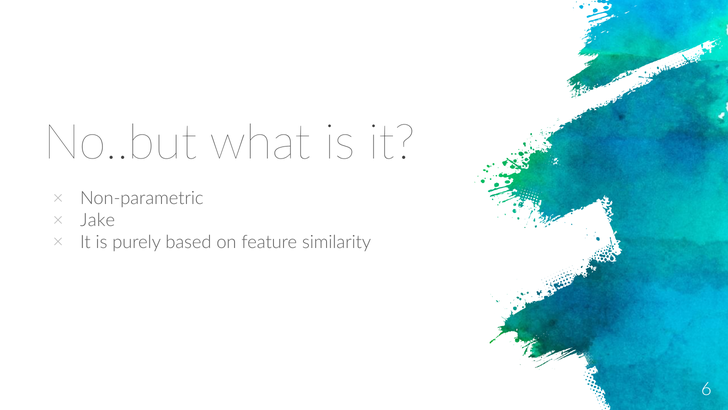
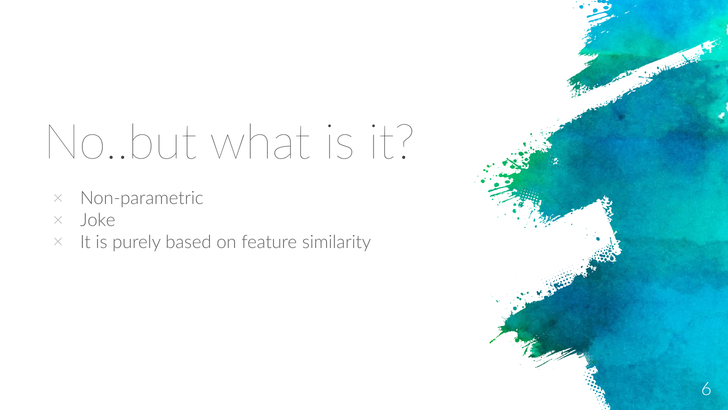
Jake: Jake -> Joke (98, 220)
